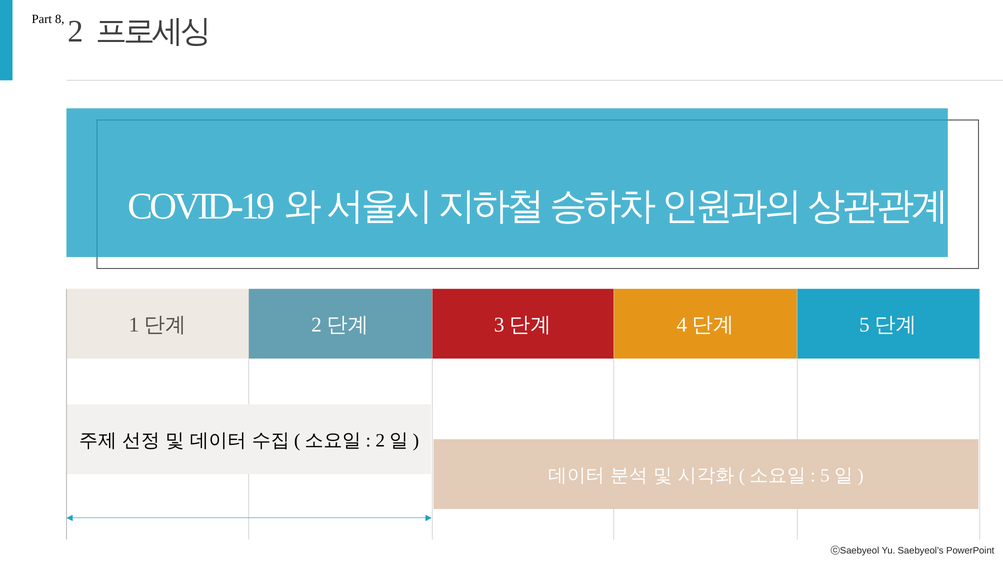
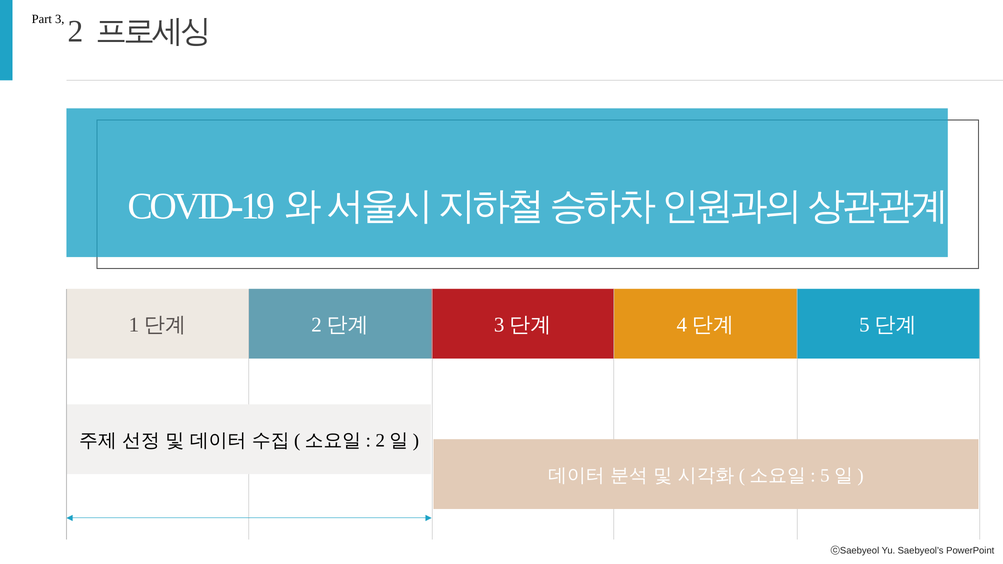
8: 8 -> 3 (60, 19)
